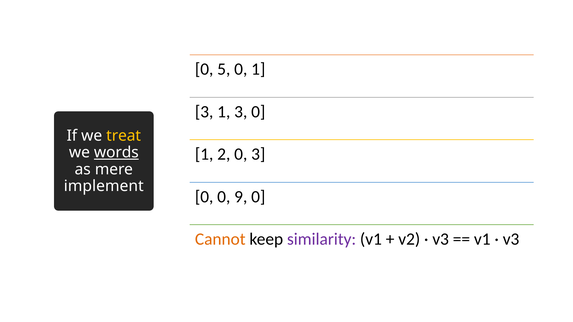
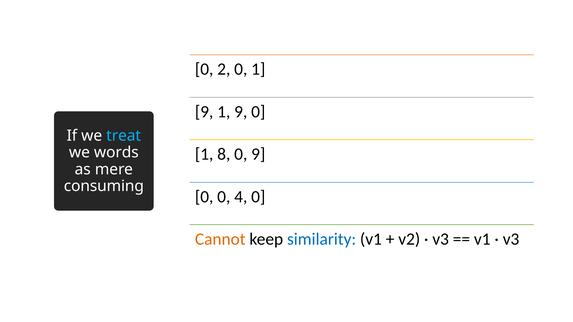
5: 5 -> 2 (224, 69)
3: 3 -> 9 (204, 112)
3: 3 -> 9 (241, 112)
treat colour: yellow -> light blue (124, 136)
2: 2 -> 8 (224, 154)
0 3: 3 -> 9 (258, 154)
words underline: present -> none (116, 153)
implement: implement -> consuming (104, 186)
9: 9 -> 4 (241, 197)
similarity colour: purple -> blue (322, 239)
